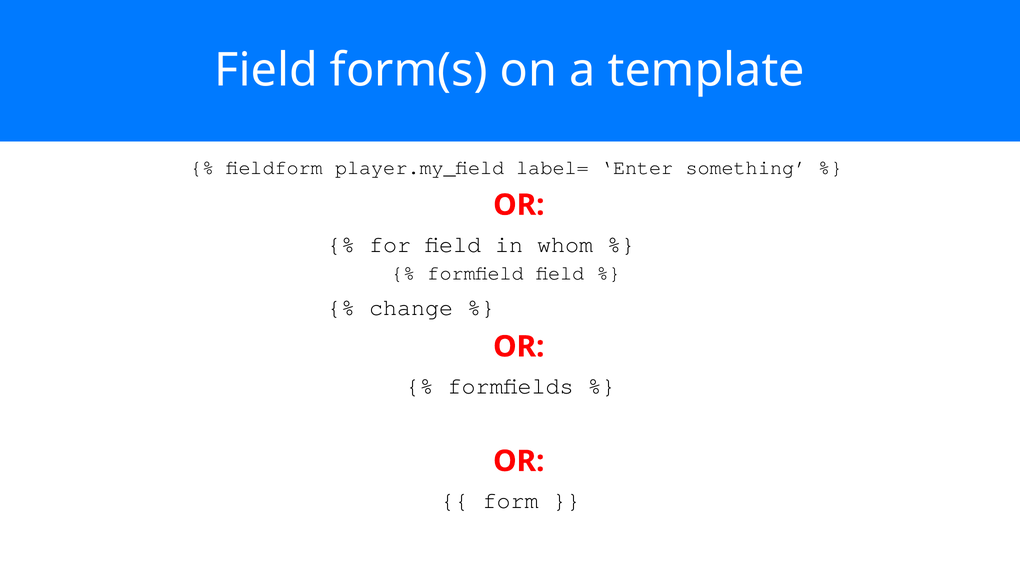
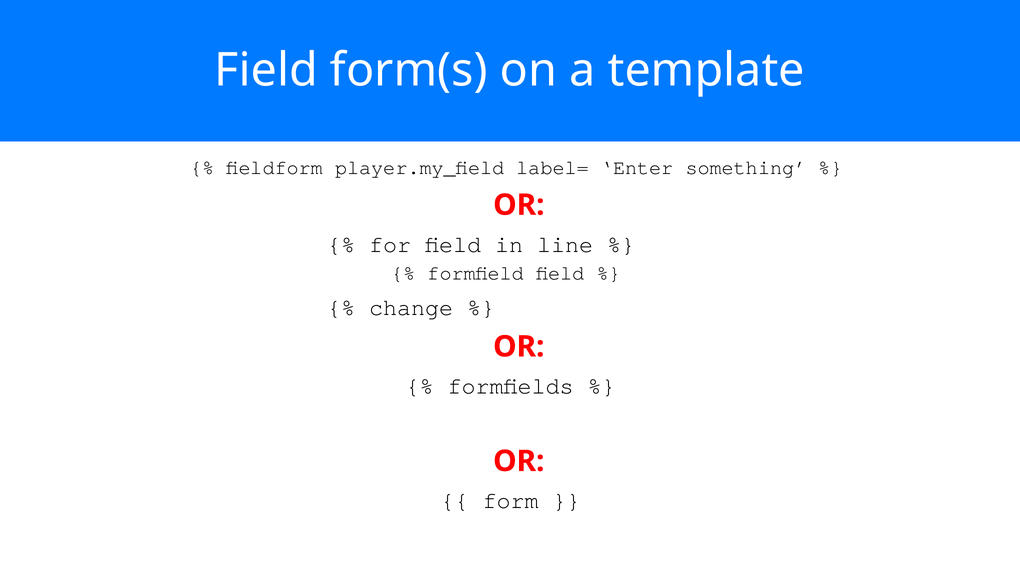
whom: whom -> line (565, 244)
